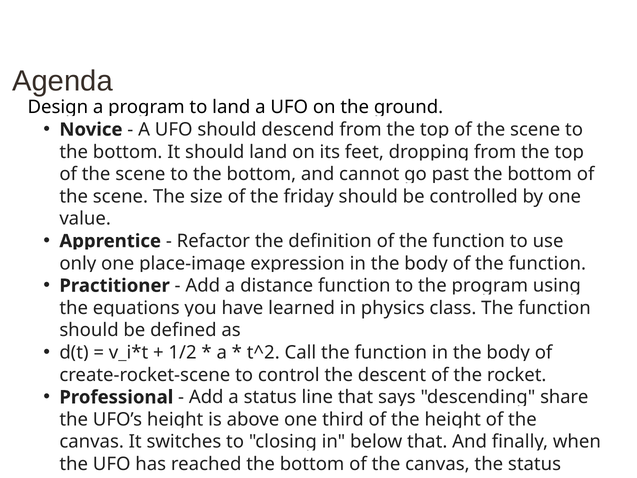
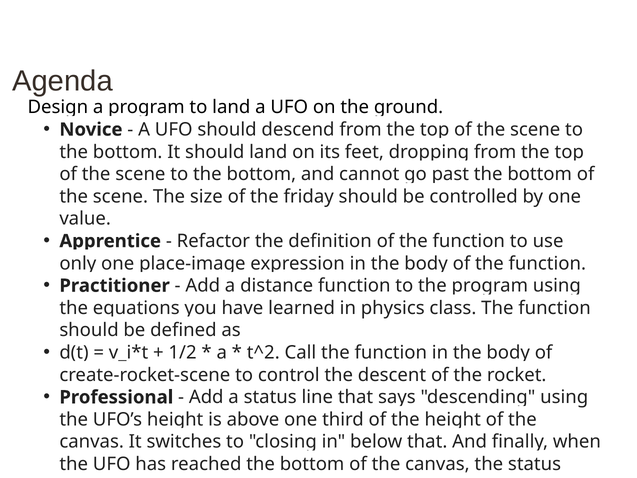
share: share -> using (564, 397)
